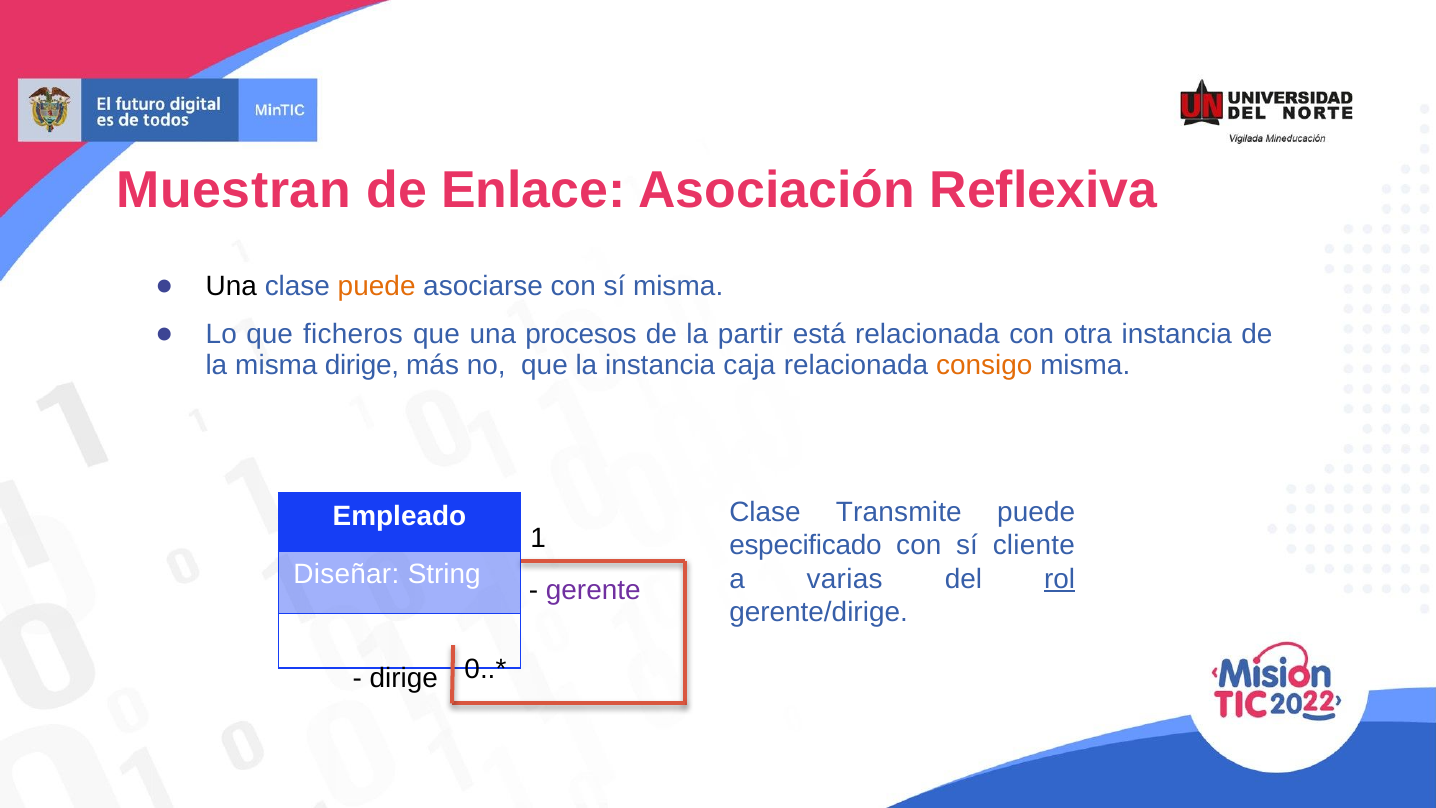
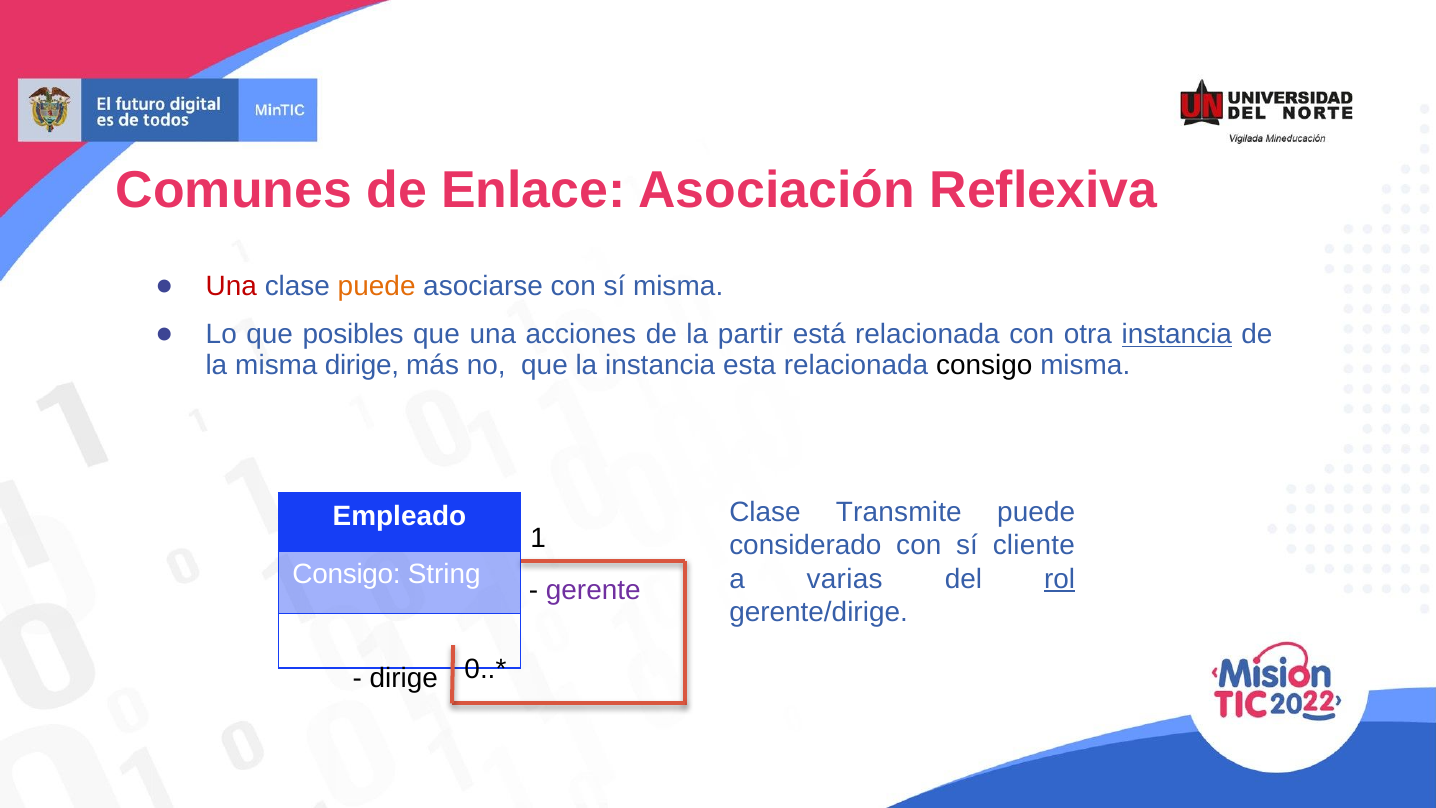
Muestran: Muestran -> Comunes (234, 191)
Una colour: black -> red (231, 286)
ficheros: ficheros -> posibles (353, 335)
procesos: procesos -> acciones (581, 335)
instancia underline: none -> present (1177, 335)
caja: caja -> esta (750, 365)
consigo colour: orange -> black (984, 365)
especificado: especificado -> considerado (805, 545)
Diseñar: Diseñar -> Consigo (347, 574)
